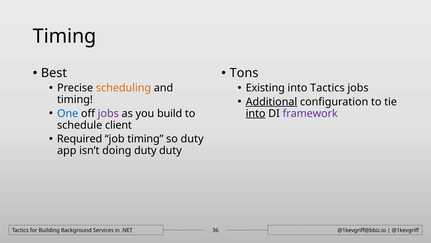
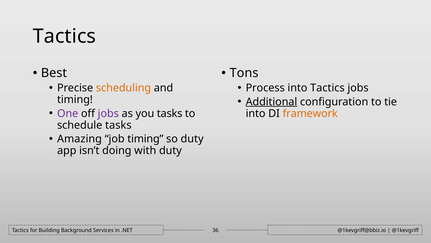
Timing: Timing -> Tactics (64, 36)
Existing: Existing -> Process (265, 88)
One colour: blue -> purple (68, 113)
you build: build -> tasks (170, 113)
into underline: present -> none (256, 113)
framework colour: purple -> orange (310, 113)
schedule client: client -> tasks (118, 125)
Required: Required -> Amazing (79, 139)
doing duty: duty -> with (145, 150)
